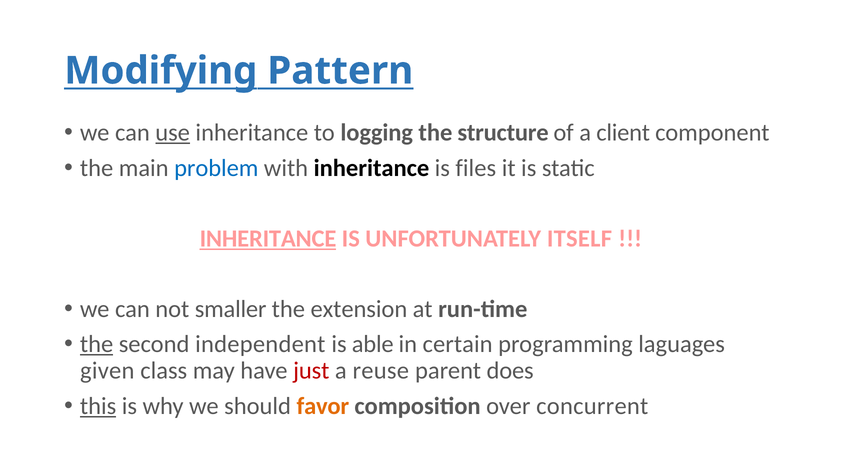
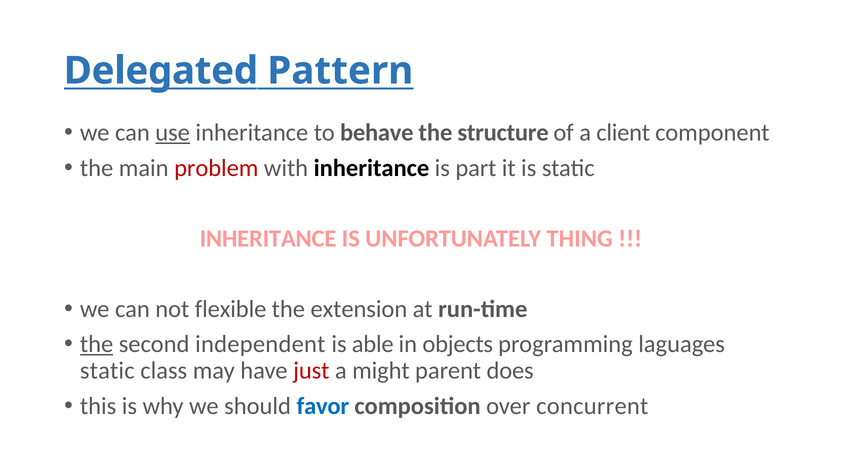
Modifying: Modifying -> Delegated (161, 71)
logging: logging -> behave (377, 133)
problem colour: blue -> red (216, 168)
files: files -> part (476, 168)
INHERITANCE underline: present -> none (268, 238)
ITSELF: ITSELF -> THING (580, 238)
smaller: smaller -> flexible (231, 309)
certain: certain -> objects (458, 344)
given: given -> static (107, 370)
reuse: reuse -> might (381, 370)
this underline: present -> none (98, 406)
favor colour: orange -> blue (323, 406)
